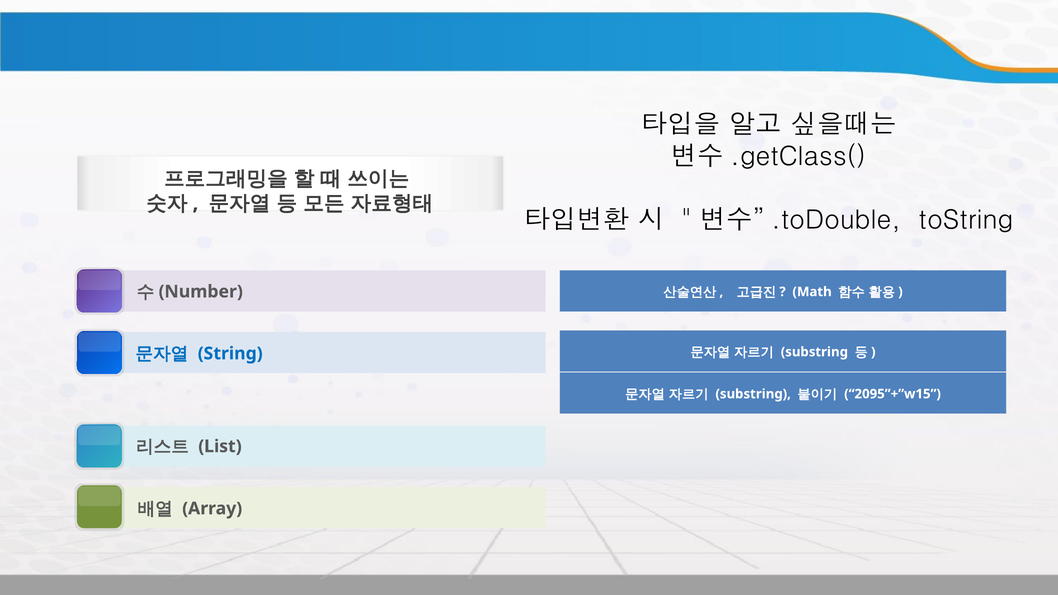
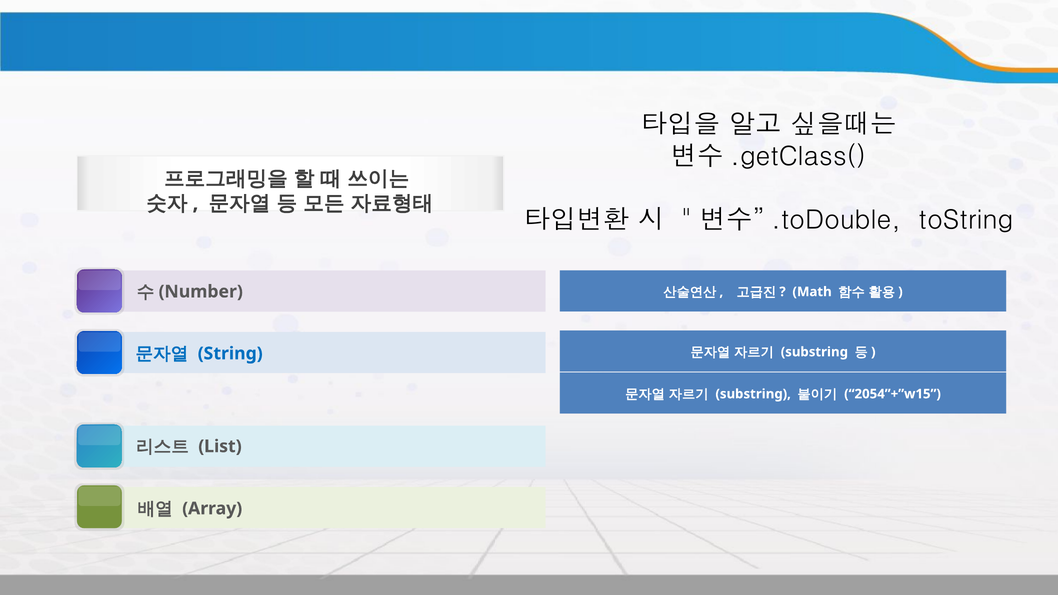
2095”+”w15: 2095”+”w15 -> 2054”+”w15 (893, 394)
